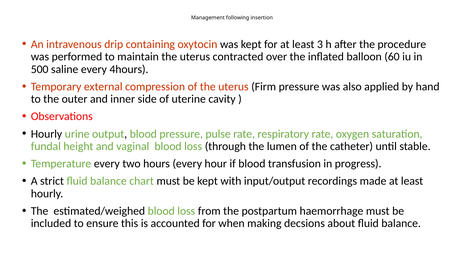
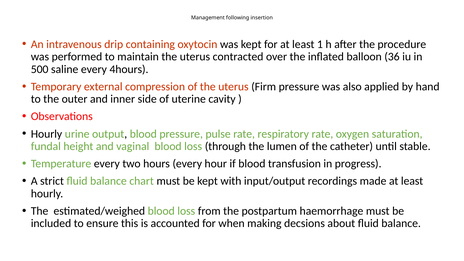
3: 3 -> 1 (320, 44)
60: 60 -> 36 (392, 57)
